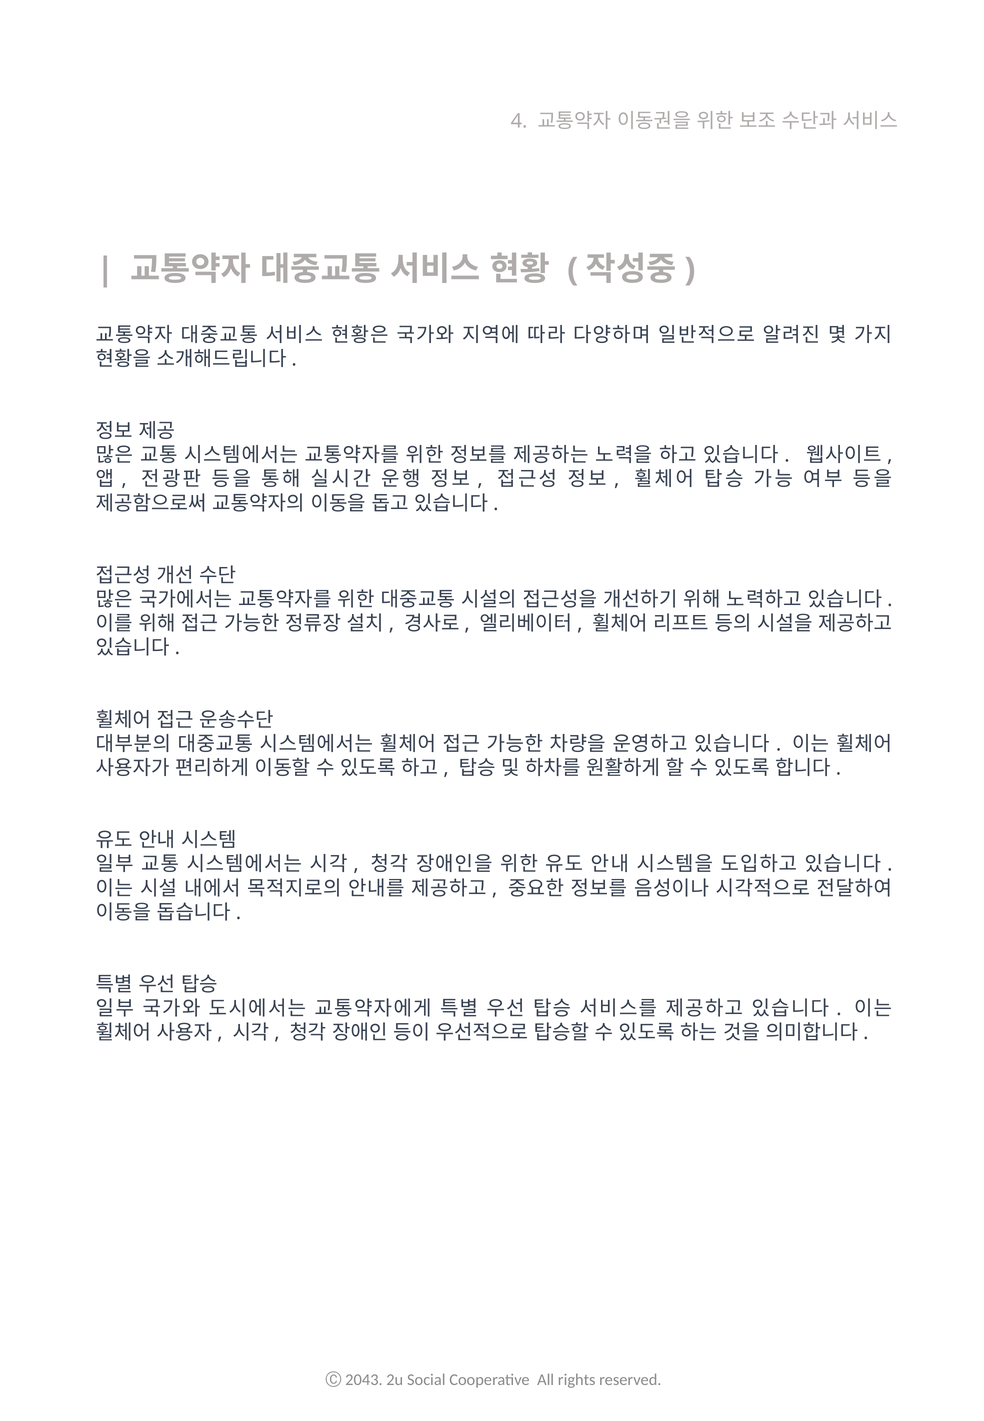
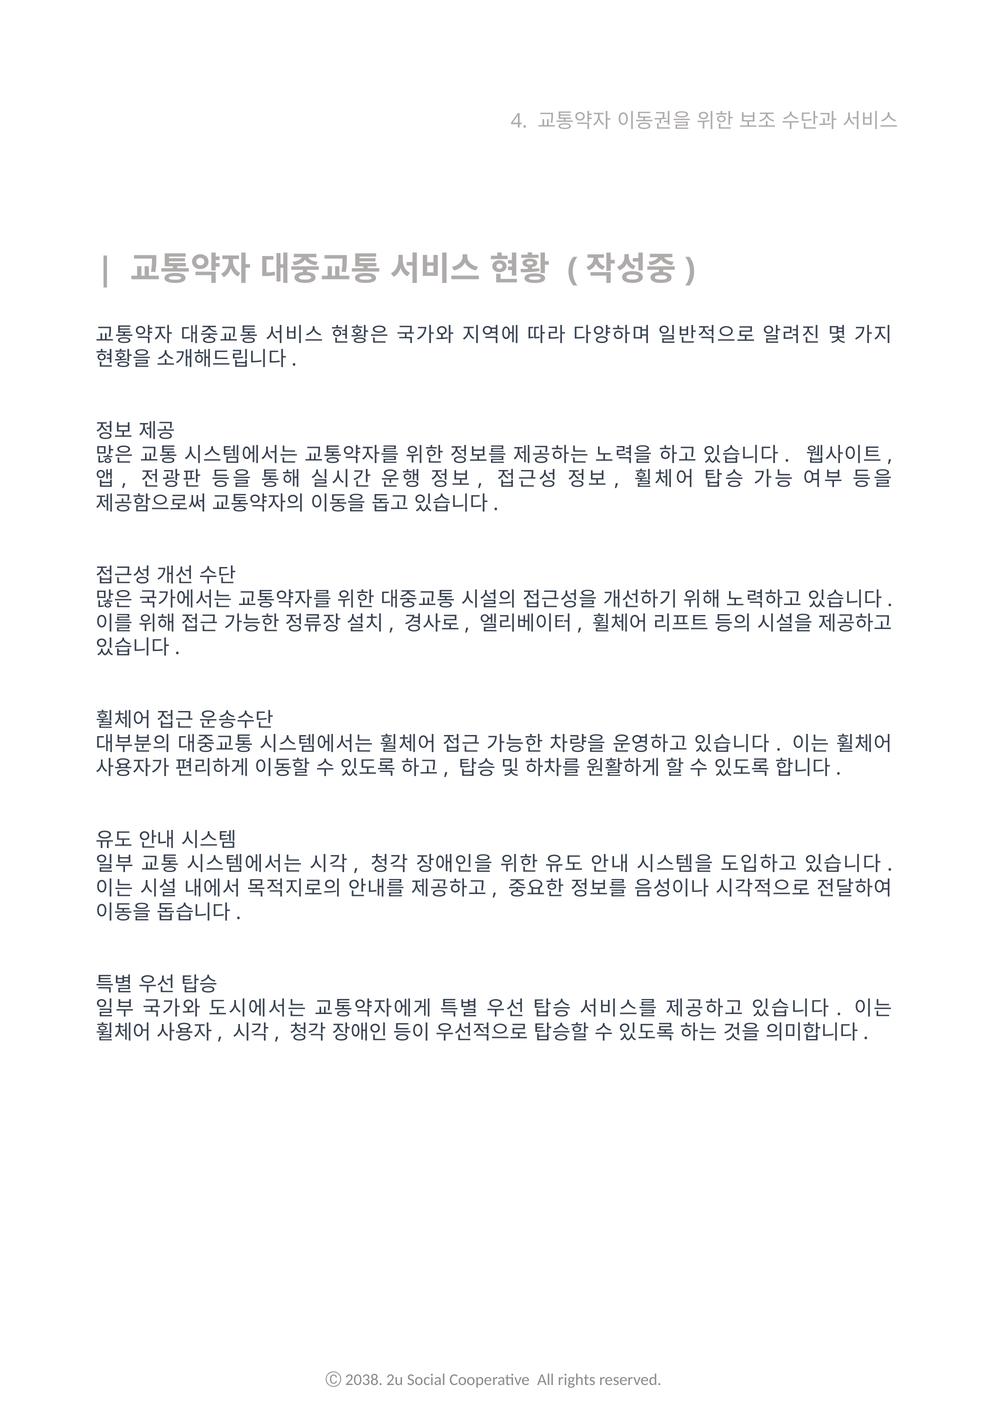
2043: 2043 -> 2038 (364, 1380)
